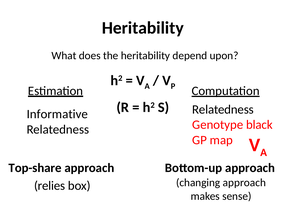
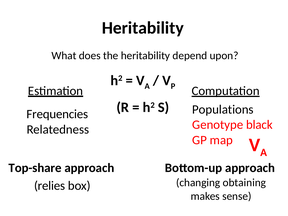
Relatedness: Relatedness -> Populations (223, 109)
Informative: Informative -> Frequencies (57, 114)
changing approach: approach -> obtaining (244, 183)
